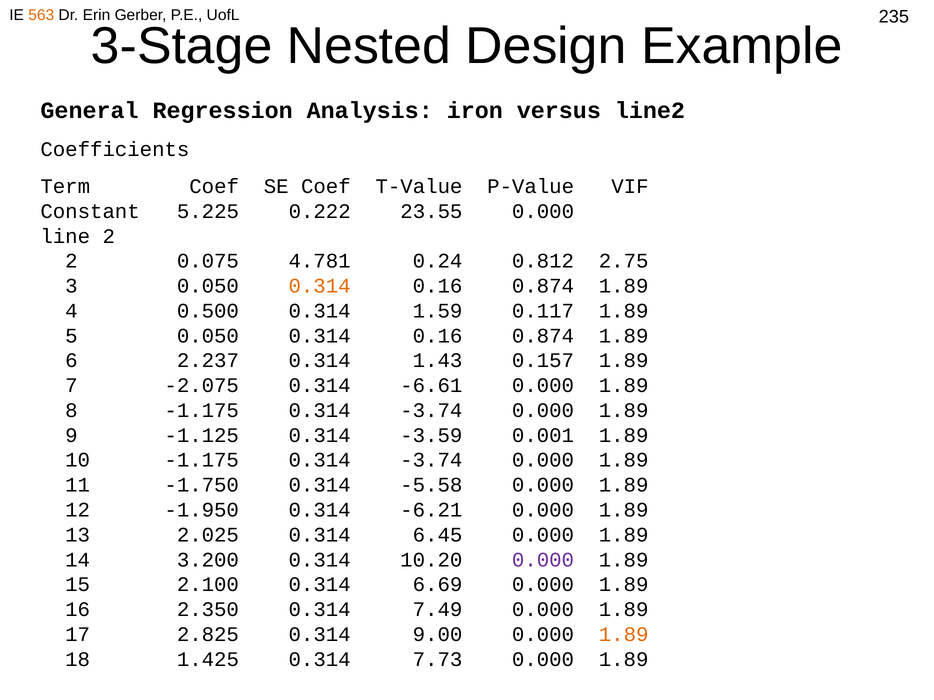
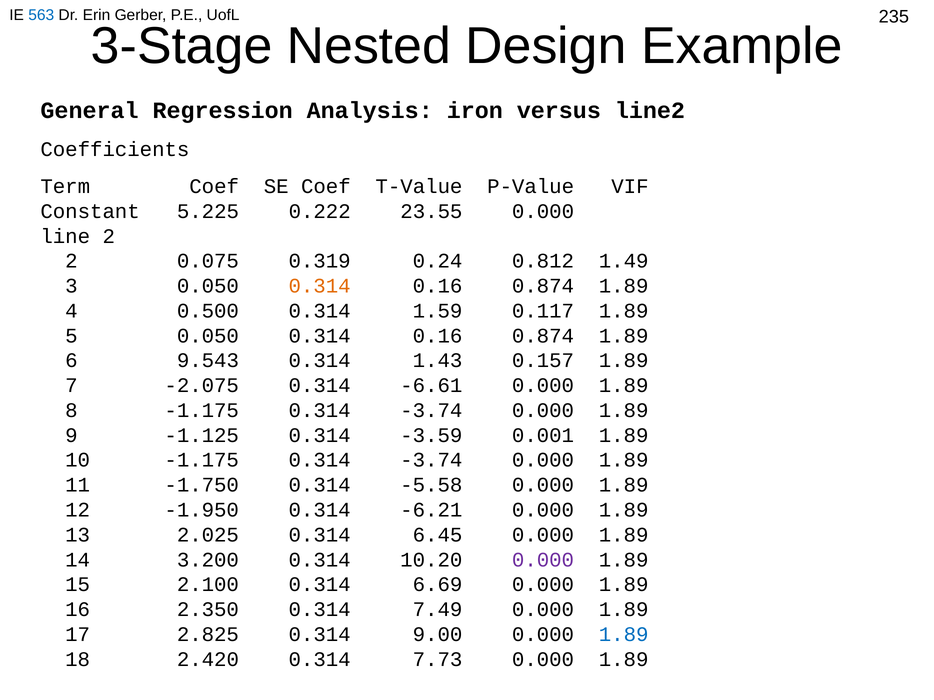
563 colour: orange -> blue (41, 15)
4.781: 4.781 -> 0.319 (320, 261)
2.75: 2.75 -> 1.49 (624, 261)
2.237: 2.237 -> 9.543 (208, 361)
1.89 colour: orange -> blue (624, 635)
1.425: 1.425 -> 2.420 (208, 660)
